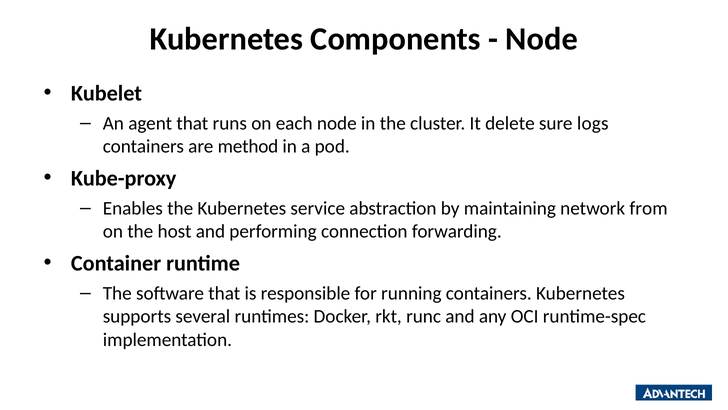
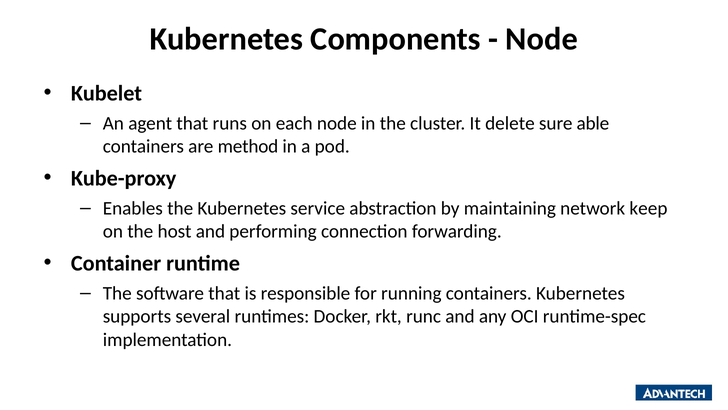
logs: logs -> able (593, 123)
from: from -> keep (649, 208)
